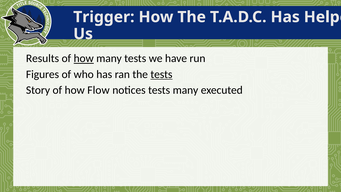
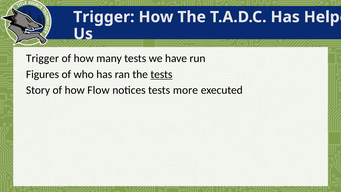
Results: Results -> Trigger (42, 58)
how underline: present -> none (84, 58)
tests many: many -> more (185, 90)
